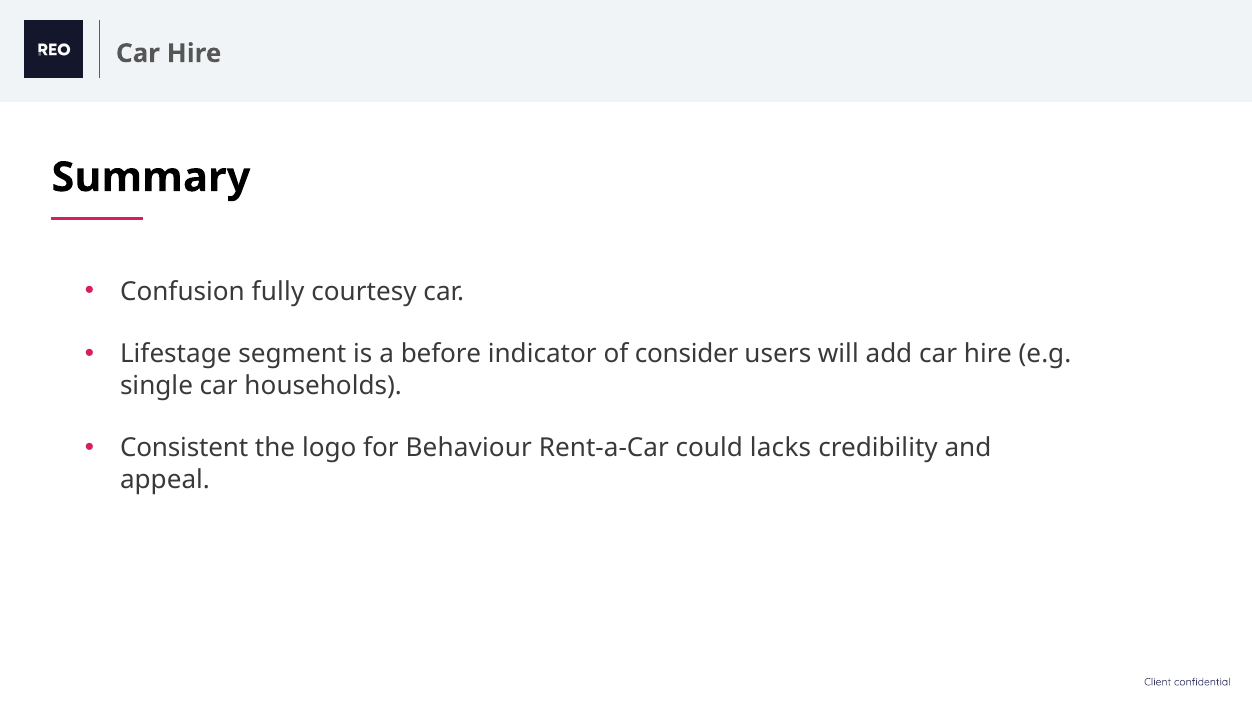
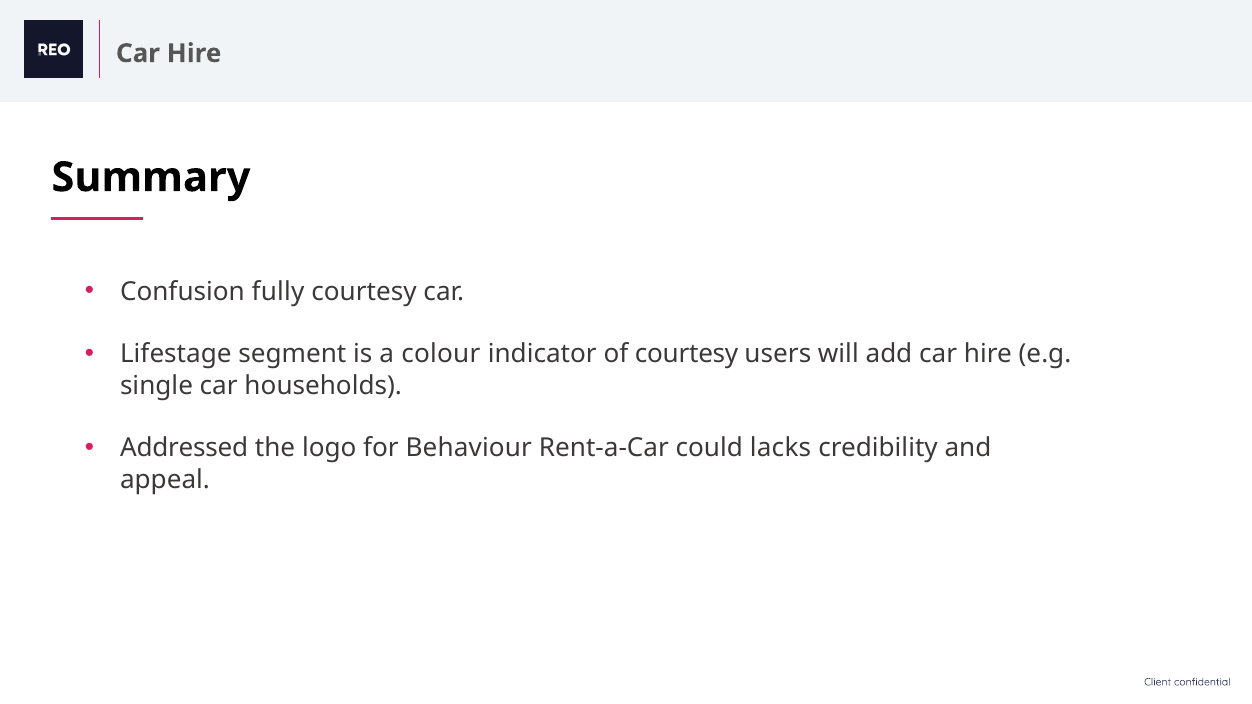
before: before -> colour (441, 354)
of consider: consider -> courtesy (687, 354)
Consistent: Consistent -> Addressed (184, 448)
